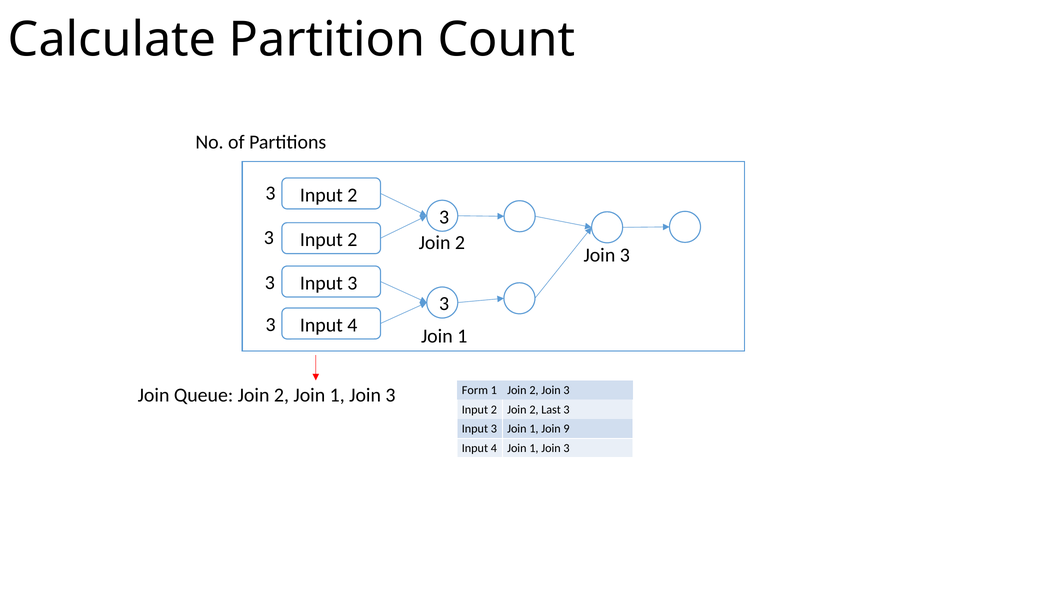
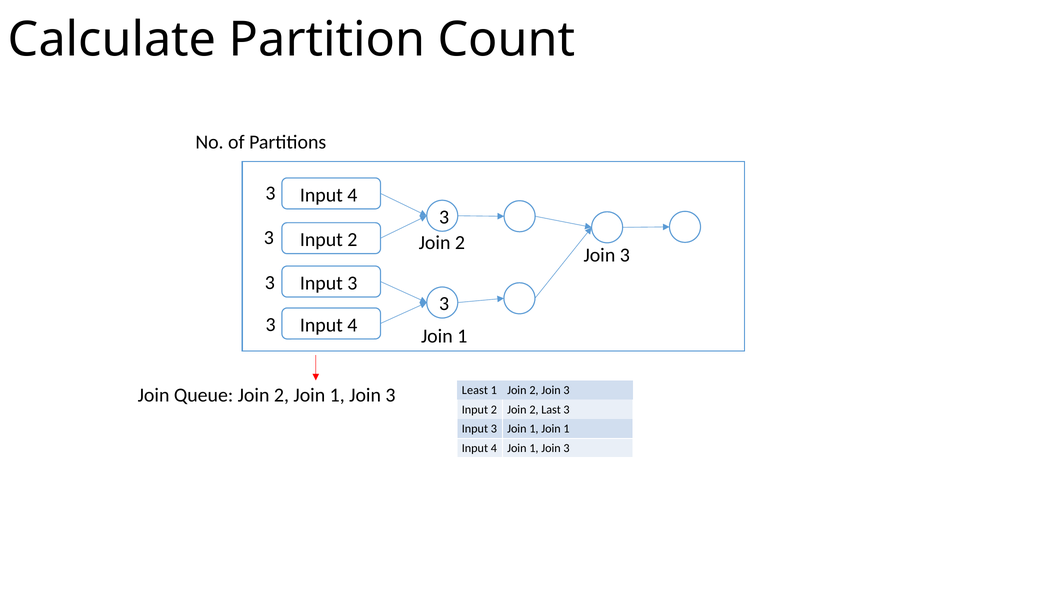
2: 2 -> 4 (352, 195)
Form: Form -> Least (475, 391)
1 Join 9: 9 -> 1 (567, 429)
